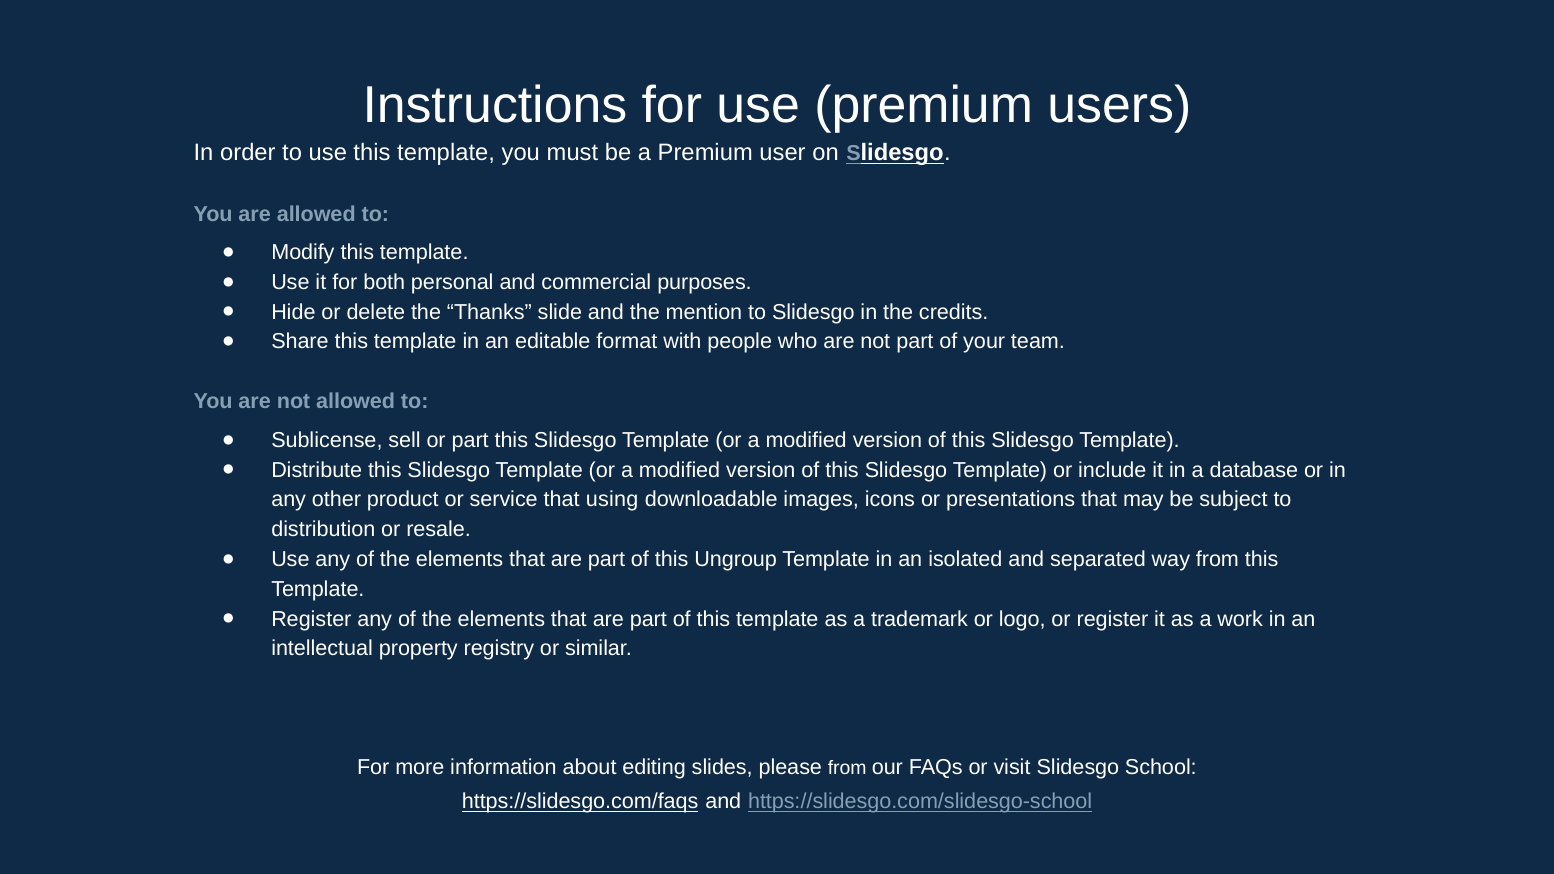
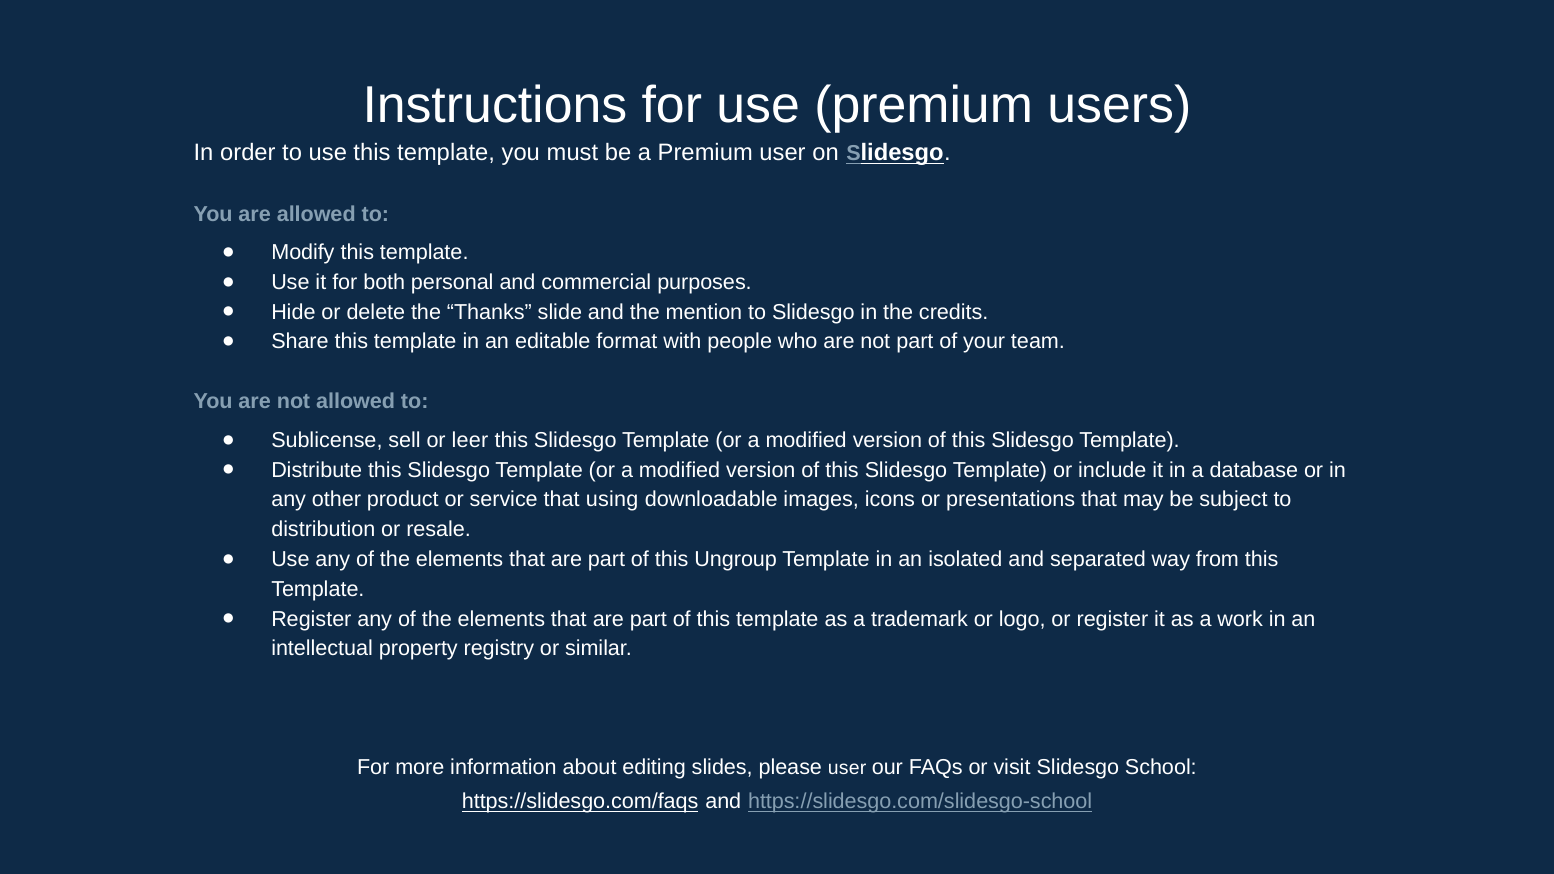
or part: part -> leer (470, 440)
please from: from -> user (847, 768)
